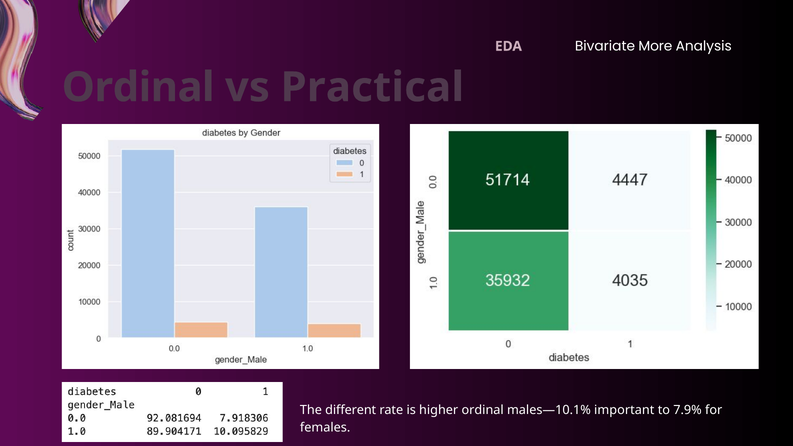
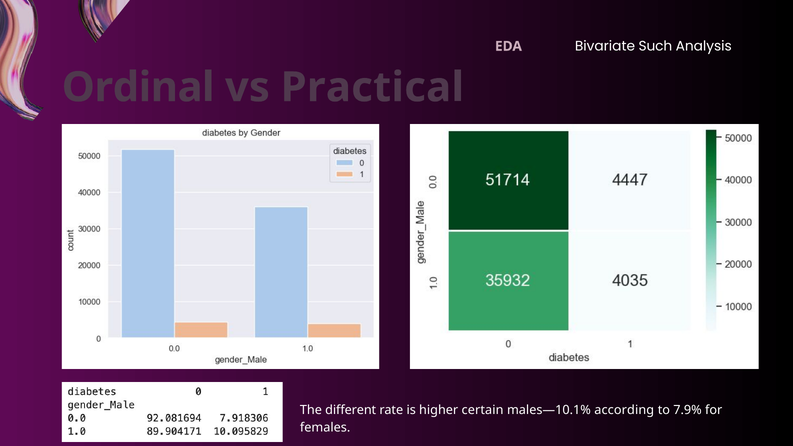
More: More -> Such (655, 46)
higher ordinal: ordinal -> certain (483, 410)
important: important -> according (624, 410)
